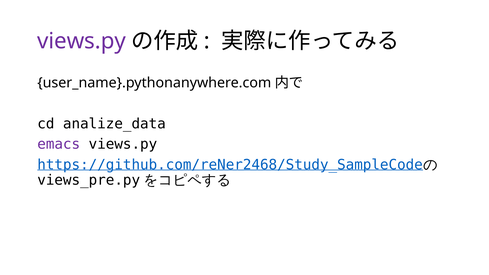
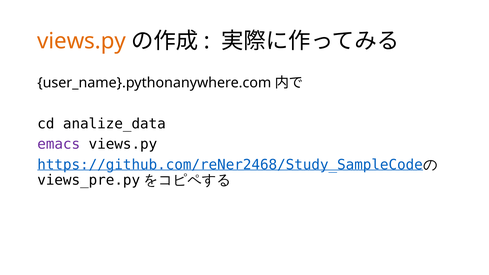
views.py colour: purple -> orange (82, 41)
